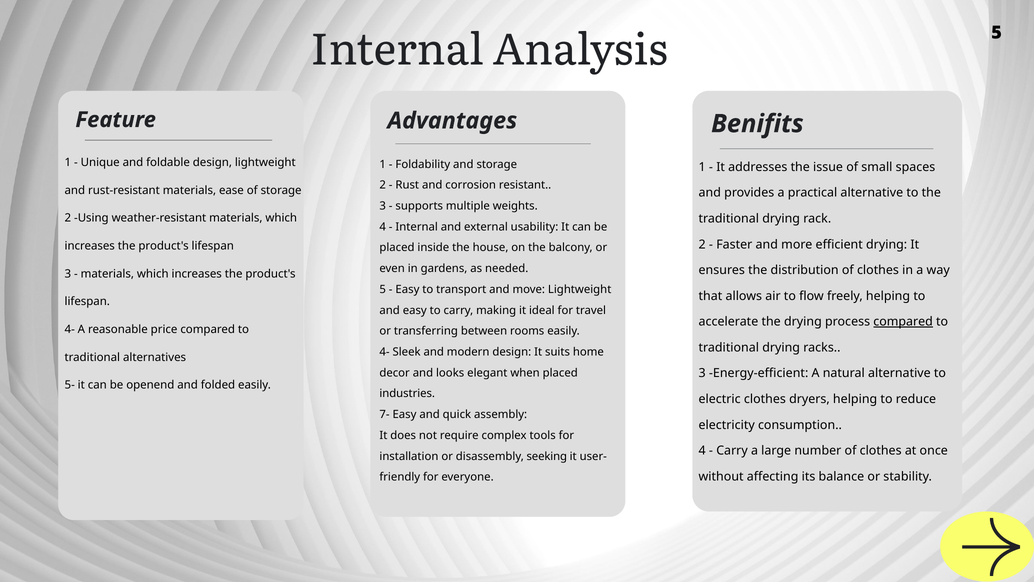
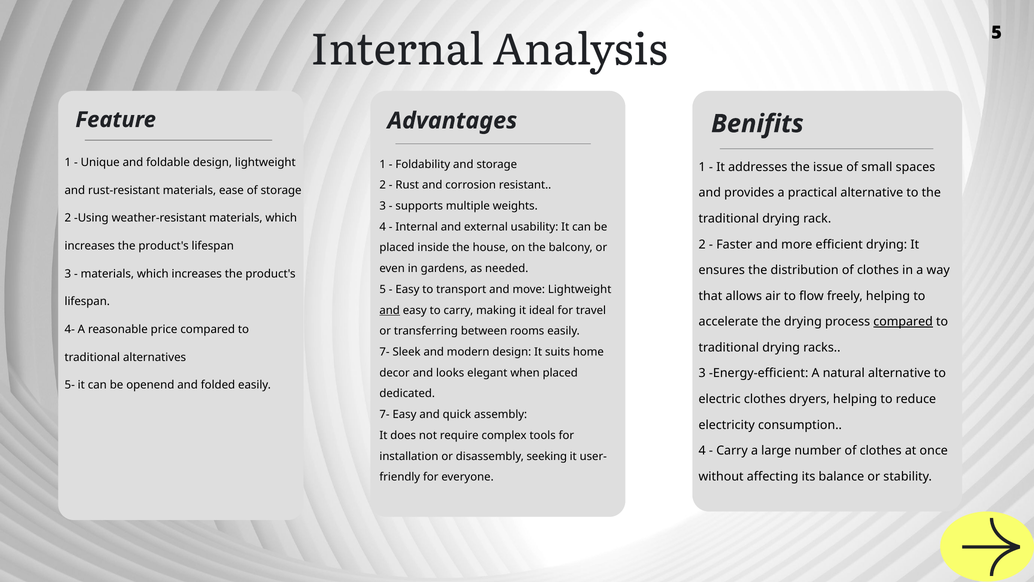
and underline: none -> present (390, 310)
4-: 4- -> 7- (385, 352)
industries: industries -> dedicated (407, 393)
